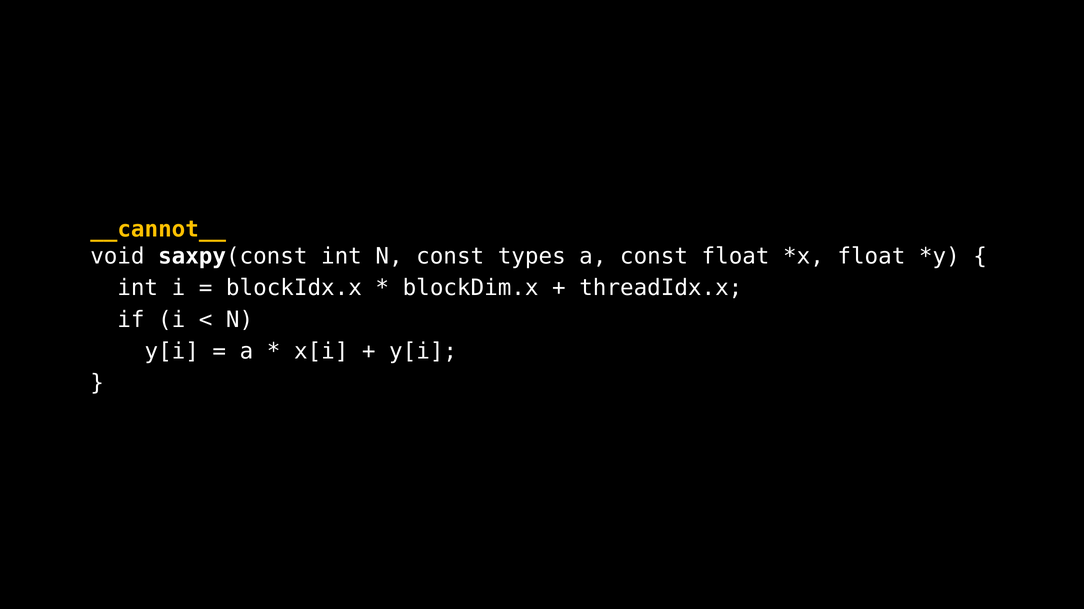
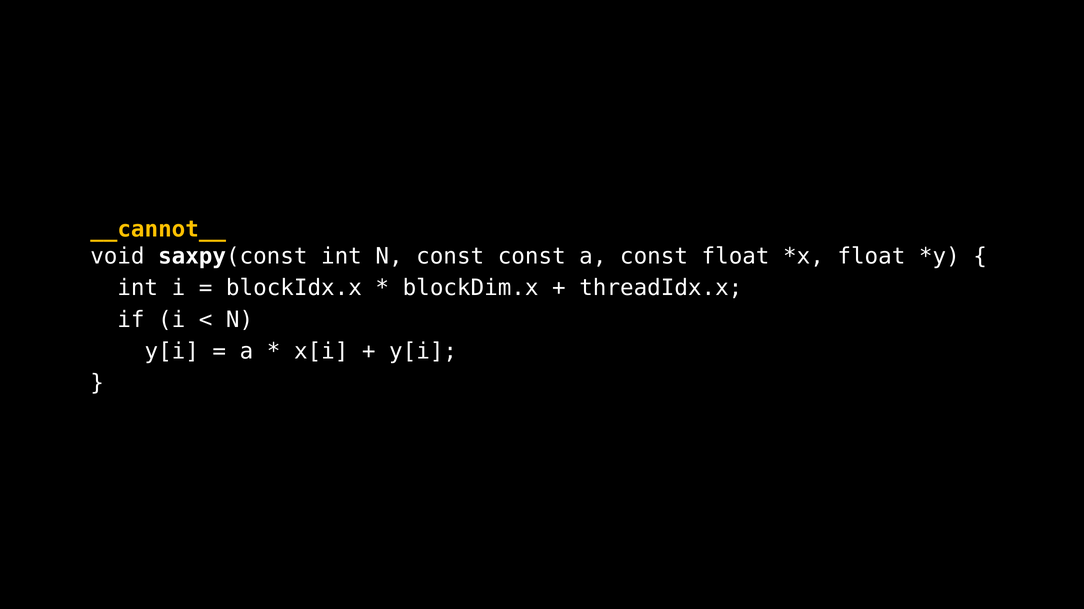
const types: types -> const (532, 257)
